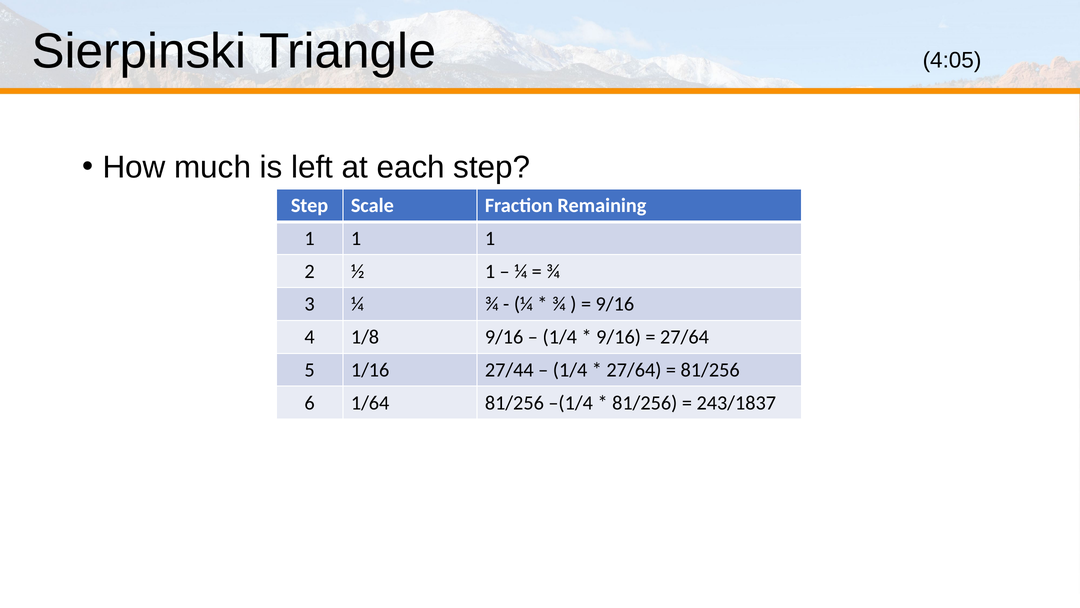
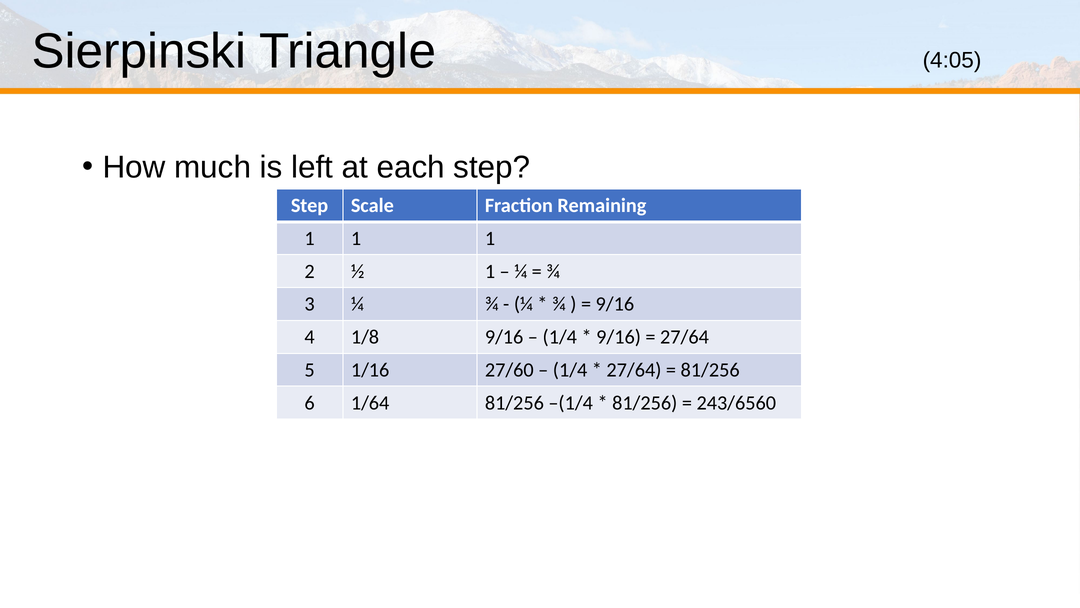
27/44: 27/44 -> 27/60 (509, 370)
243/1837: 243/1837 -> 243/6560 (736, 403)
